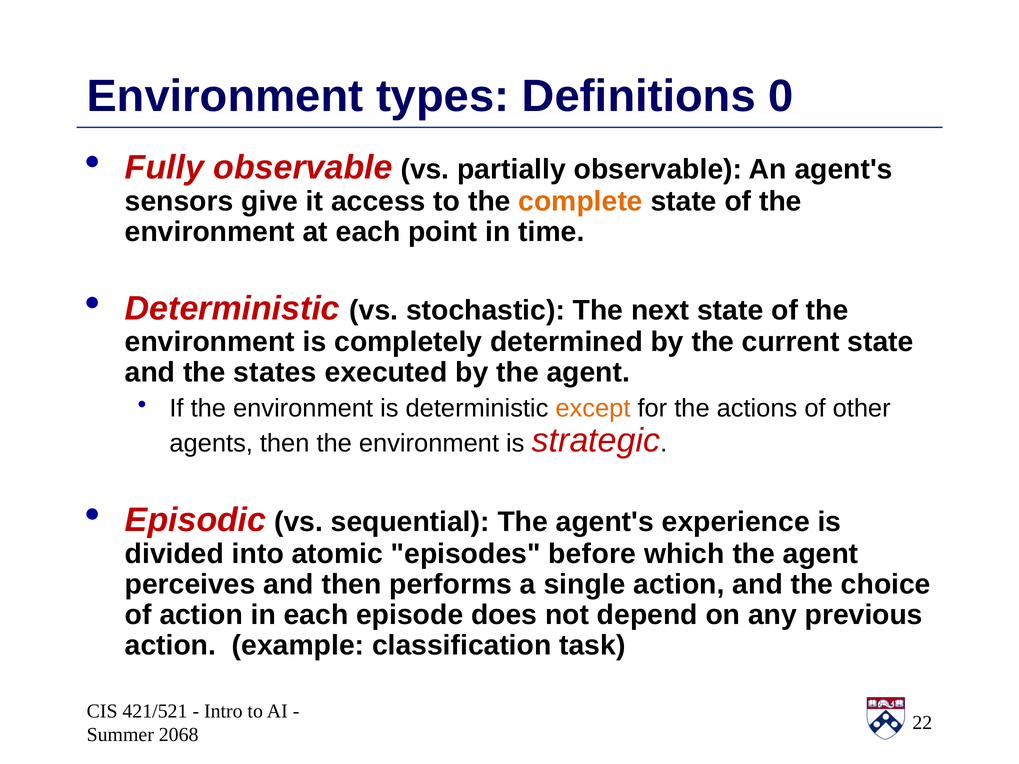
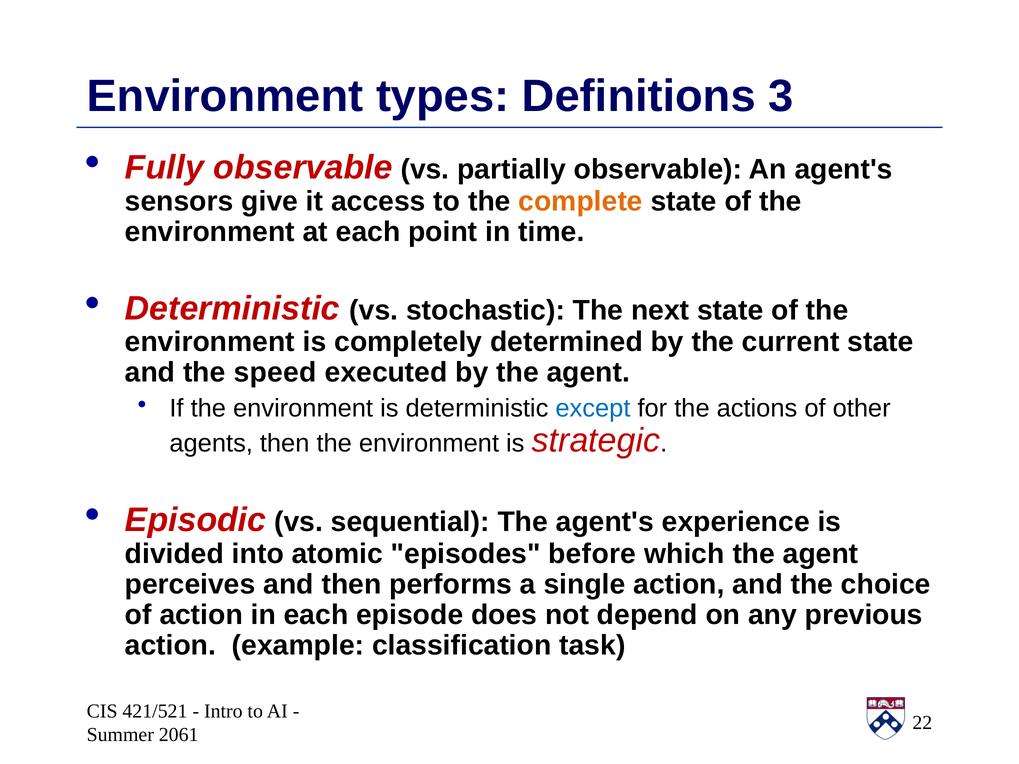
0: 0 -> 3 (781, 97)
states: states -> speed (275, 373)
except colour: orange -> blue (593, 409)
2068: 2068 -> 2061 (179, 735)
